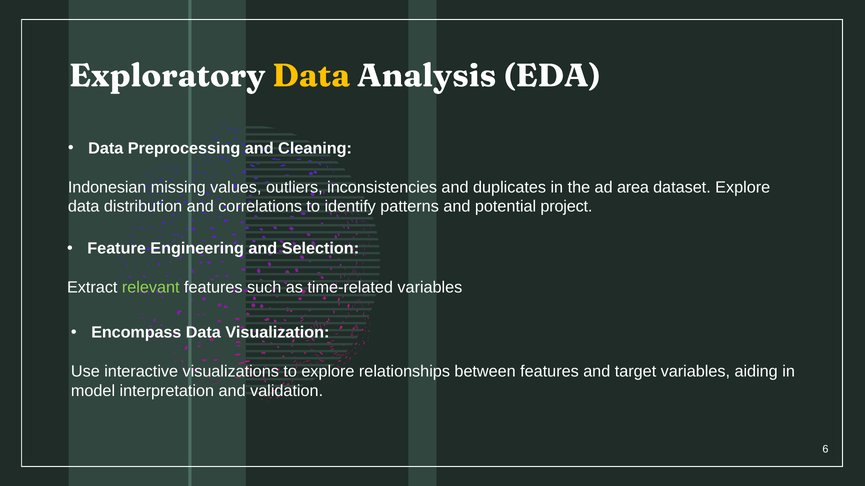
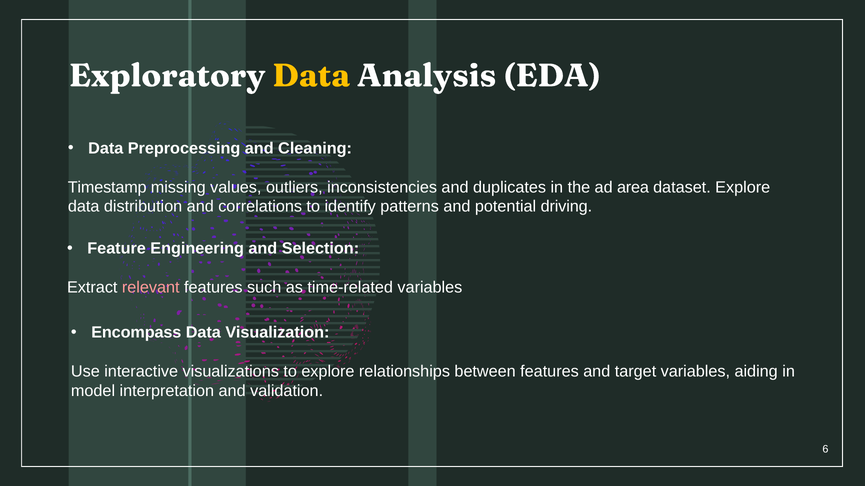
Indonesian: Indonesian -> Timestamp (107, 187)
project: project -> driving (566, 207)
relevant colour: light green -> pink (151, 288)
